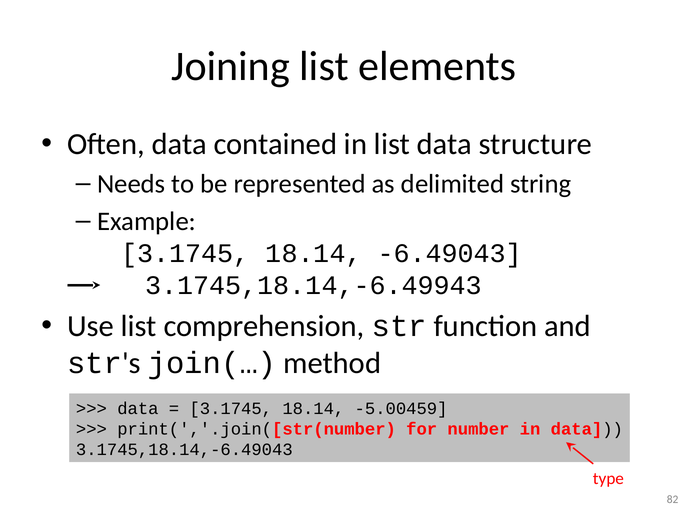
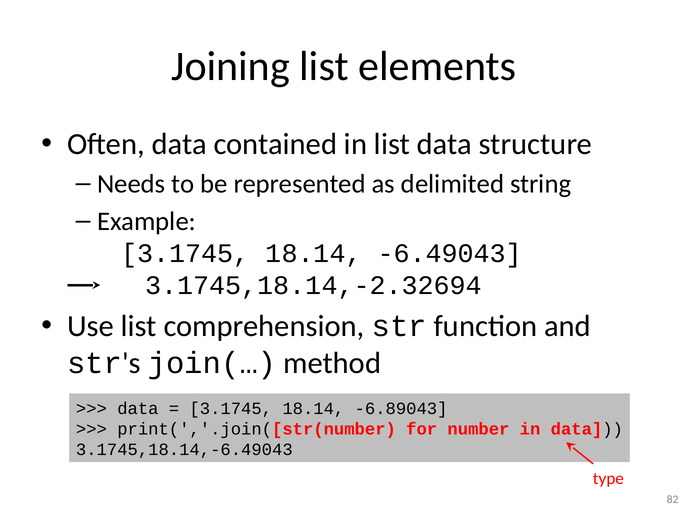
3.1745,18.14,-6.49943: 3.1745,18.14,-6.49943 -> 3.1745,18.14,-2.32694 (314, 286)
-5.00459: -5.00459 -> -6.89043 (401, 408)
